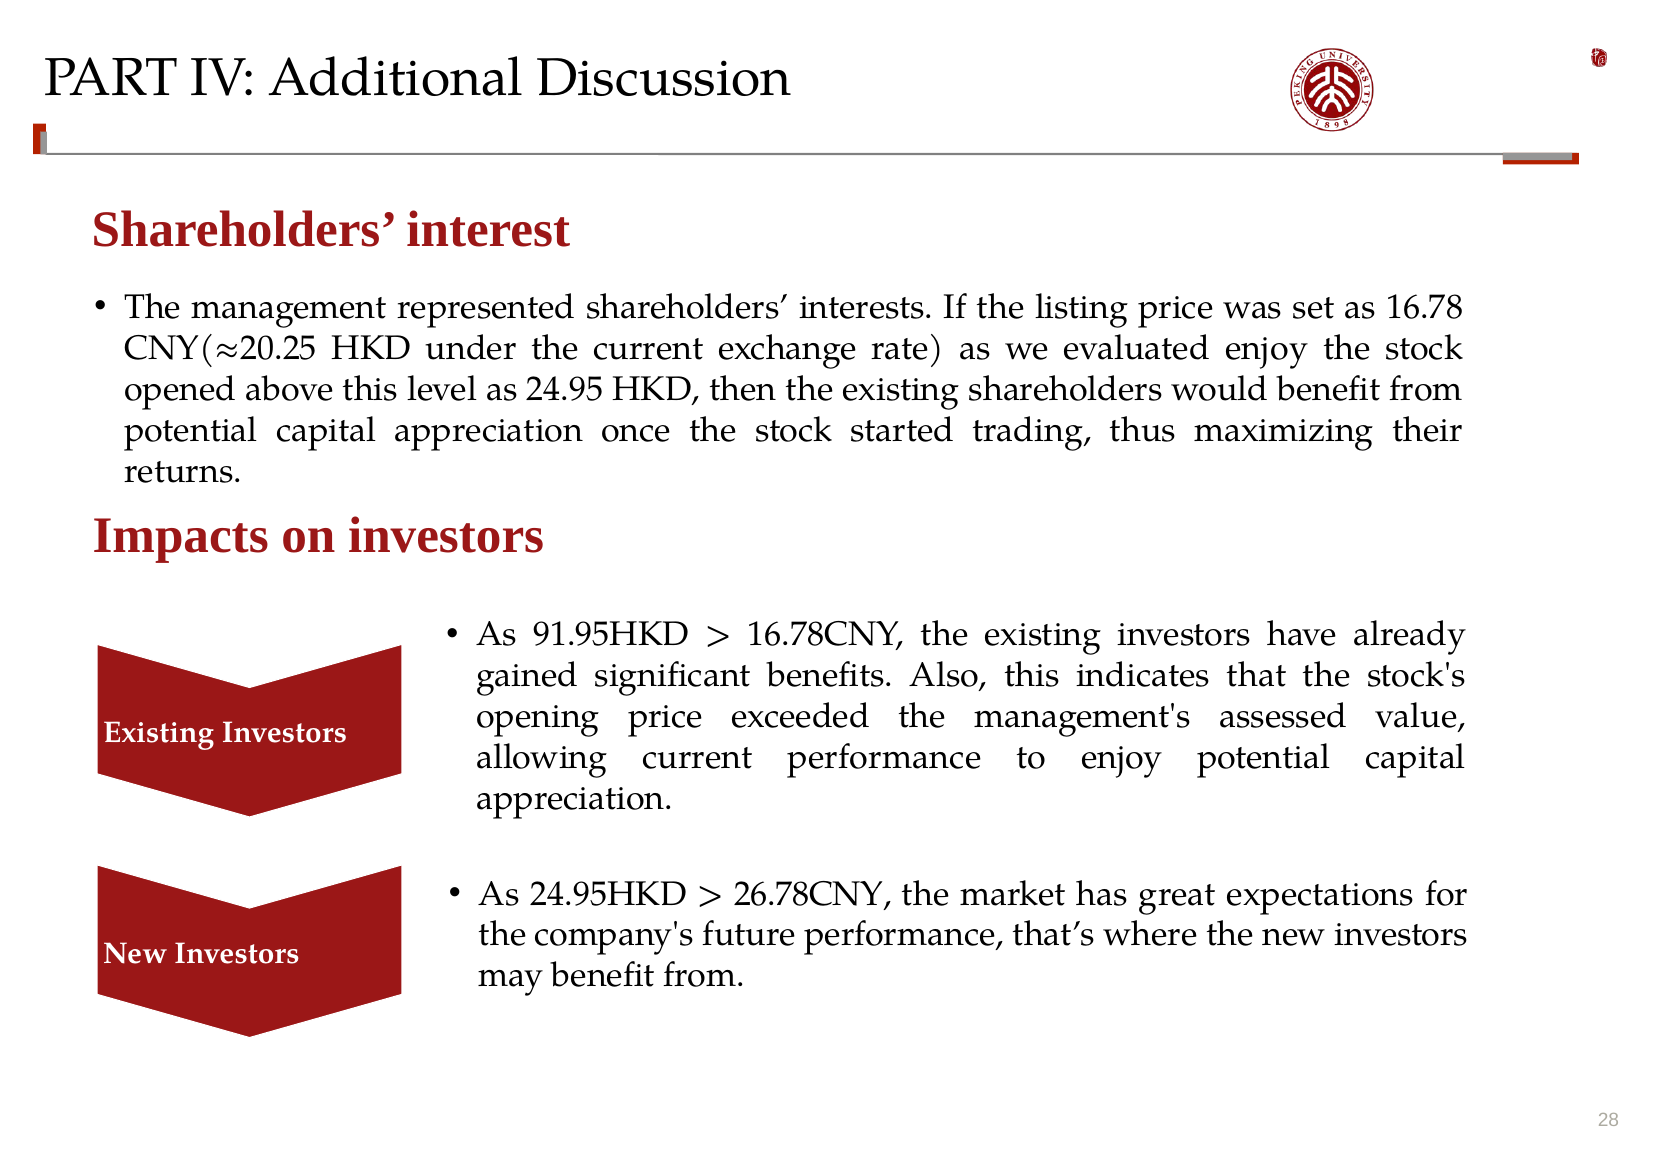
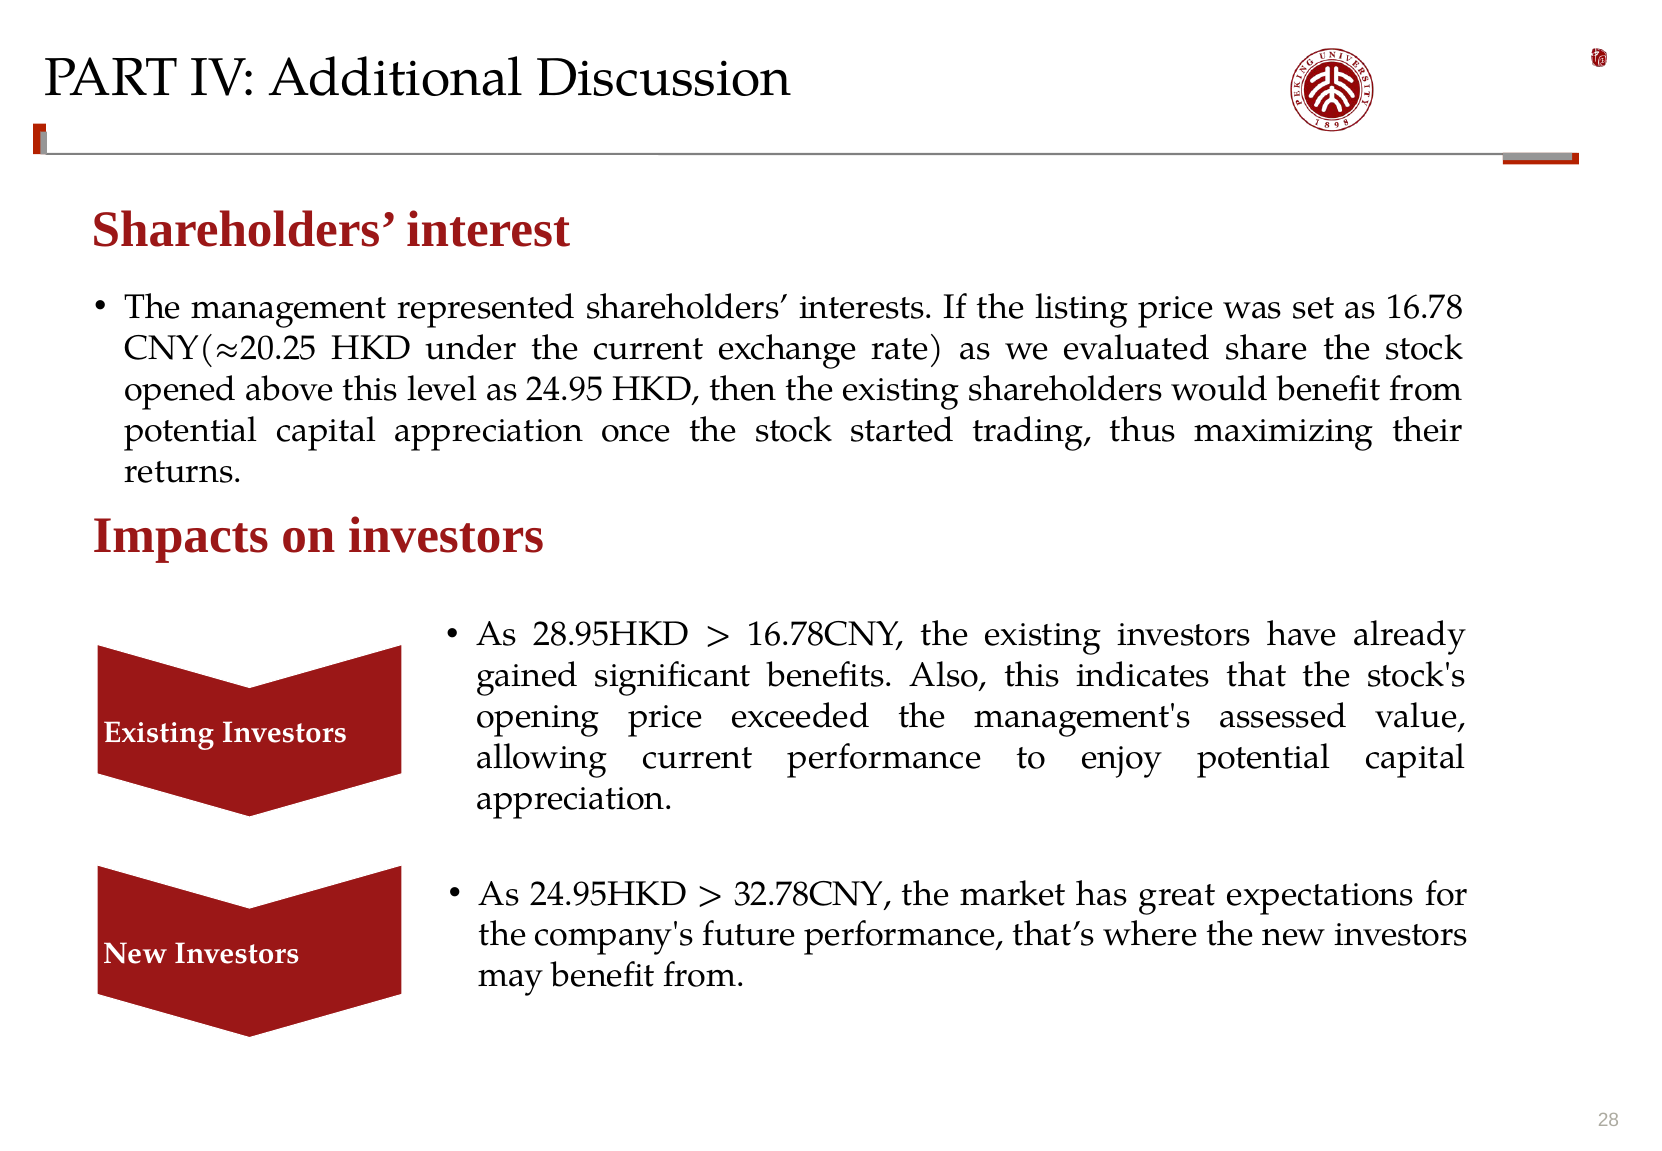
evaluated enjoy: enjoy -> share (1267, 349)
91.95HKD: 91.95HKD -> 28.95HKD (611, 635)
26.78CNY: 26.78CNY -> 32.78CNY (813, 894)
